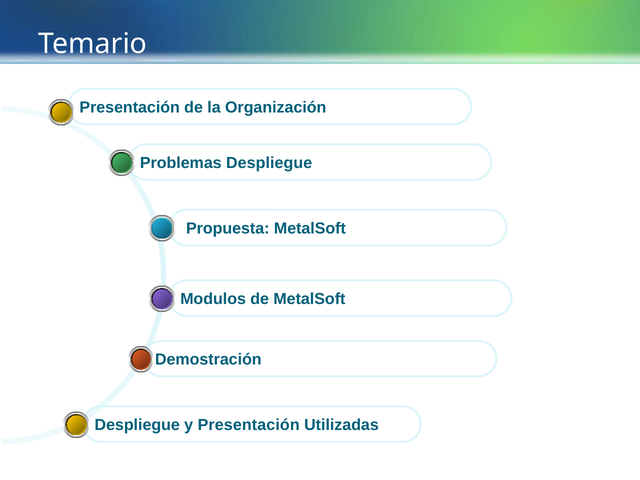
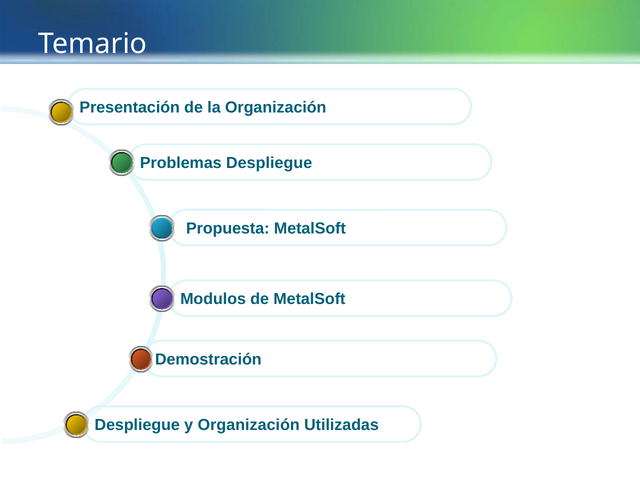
y Presentación: Presentación -> Organización (249, 425)
